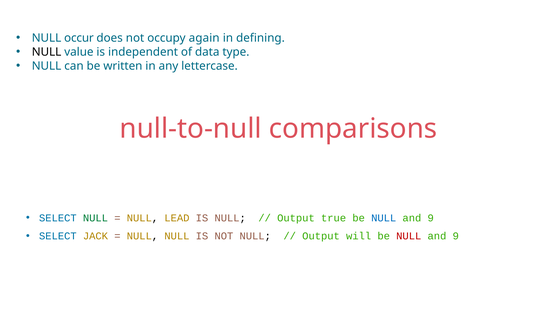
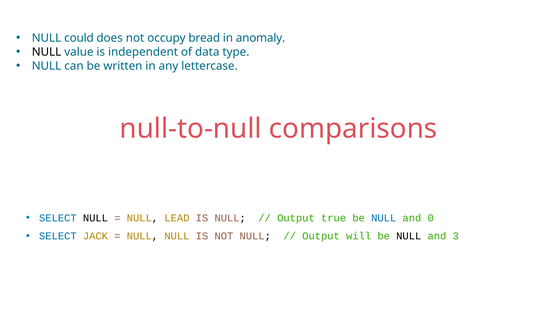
occur: occur -> could (79, 38)
again: again -> bread (204, 38)
defining: defining -> anomaly (261, 38)
NULL colour: green -> black (95, 218)
9: 9 -> 0 (431, 218)
NULL colour: red -> black (409, 236)
9: 9 -> 3 (456, 236)
